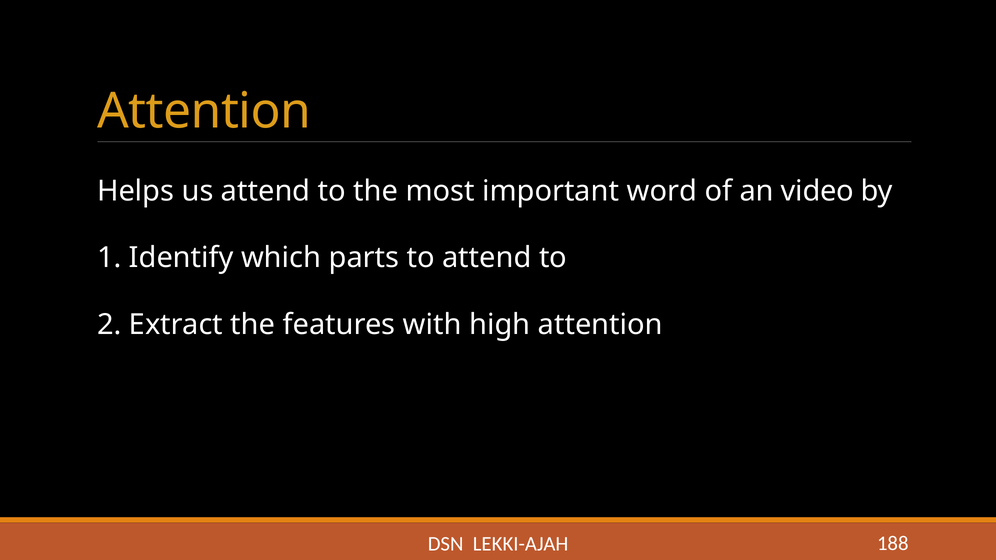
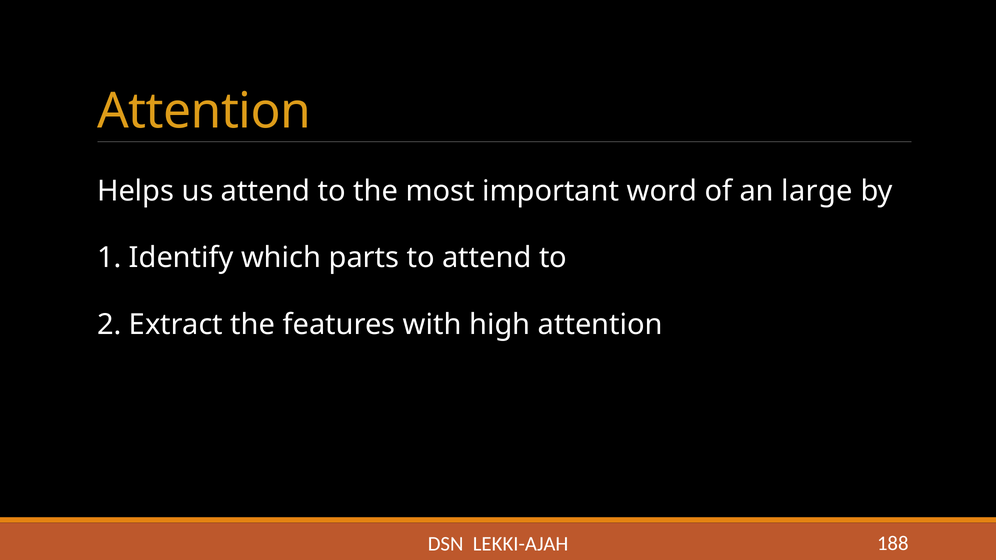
video: video -> large (817, 191)
